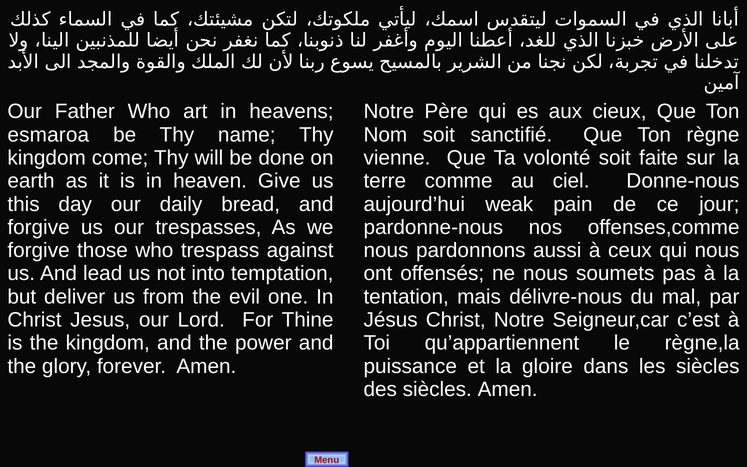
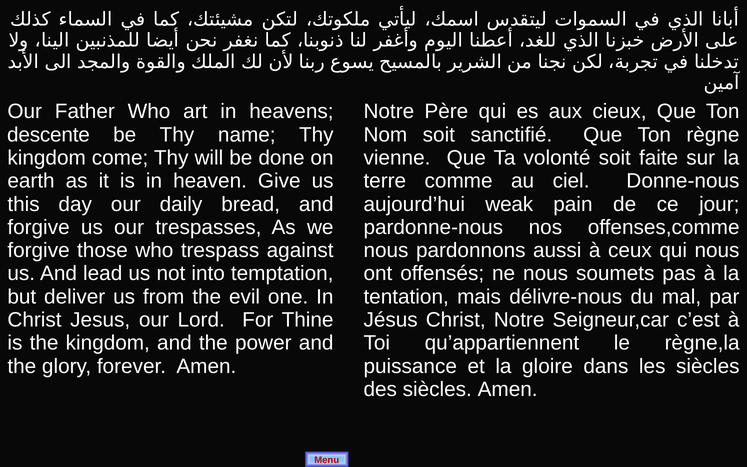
esmaroa: esmaroa -> descente (48, 135)
